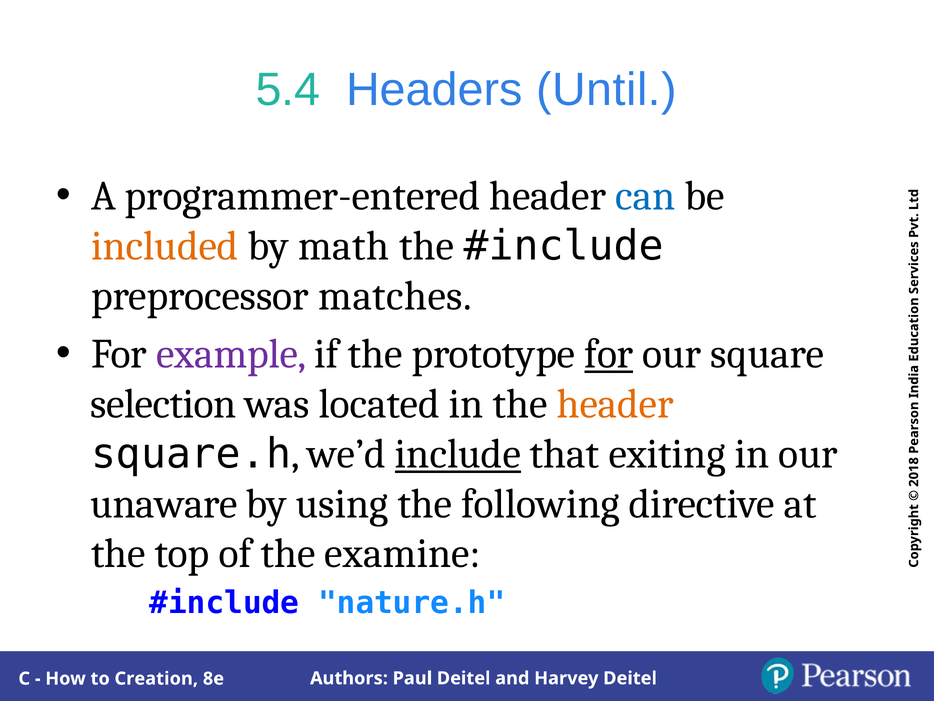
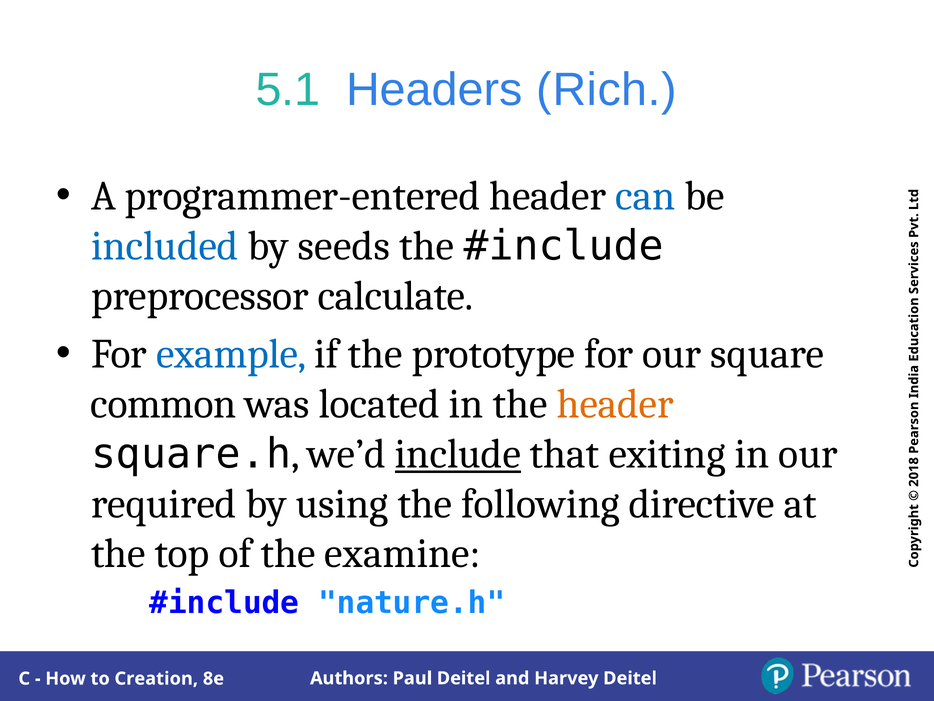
5.4: 5.4 -> 5.1 (288, 90)
Until: Until -> Rich (607, 90)
included colour: orange -> blue (165, 246)
math: math -> seeds (344, 246)
matches: matches -> calculate (395, 296)
example colour: purple -> blue (231, 354)
for underline: present -> none (609, 354)
selection: selection -> common (163, 404)
unaware: unaware -> required (164, 503)
